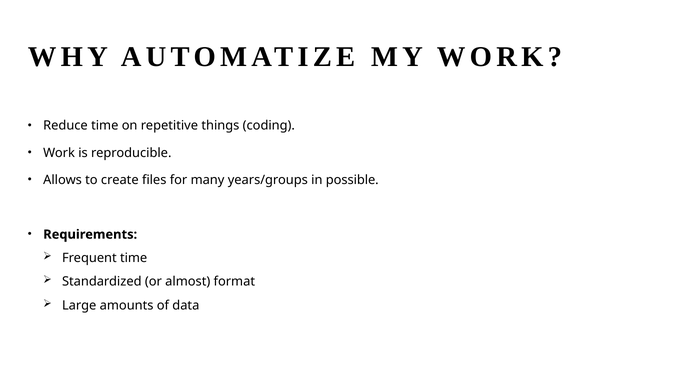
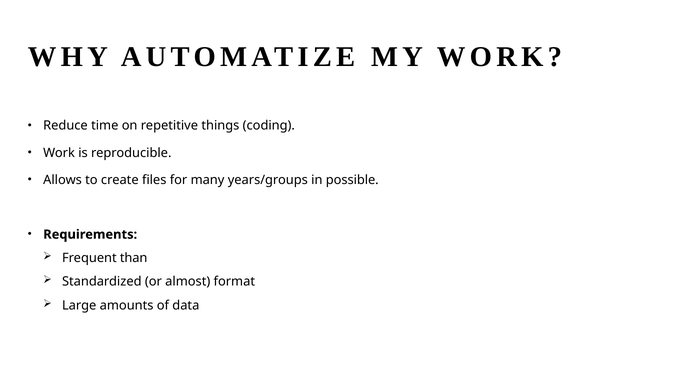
Frequent time: time -> than (134, 258)
